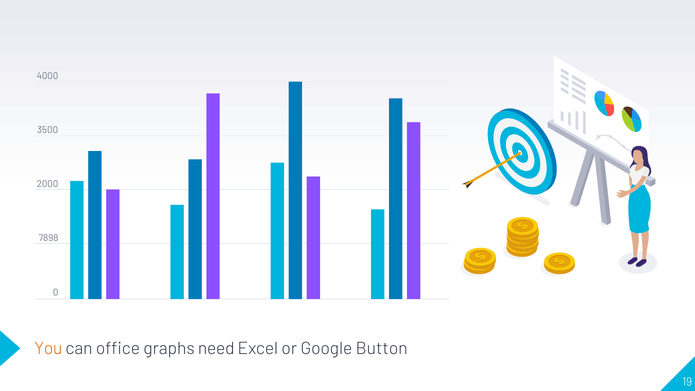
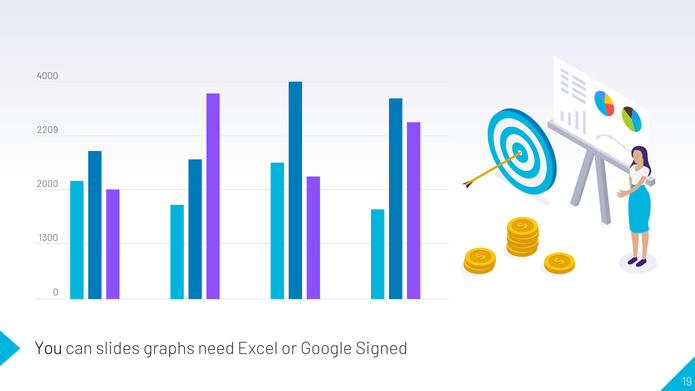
3500: 3500 -> 2209 (48, 130)
7898: 7898 -> 1300 (48, 238)
You colour: orange -> black (48, 349)
office: office -> slides (118, 349)
Button: Button -> Signed (382, 349)
